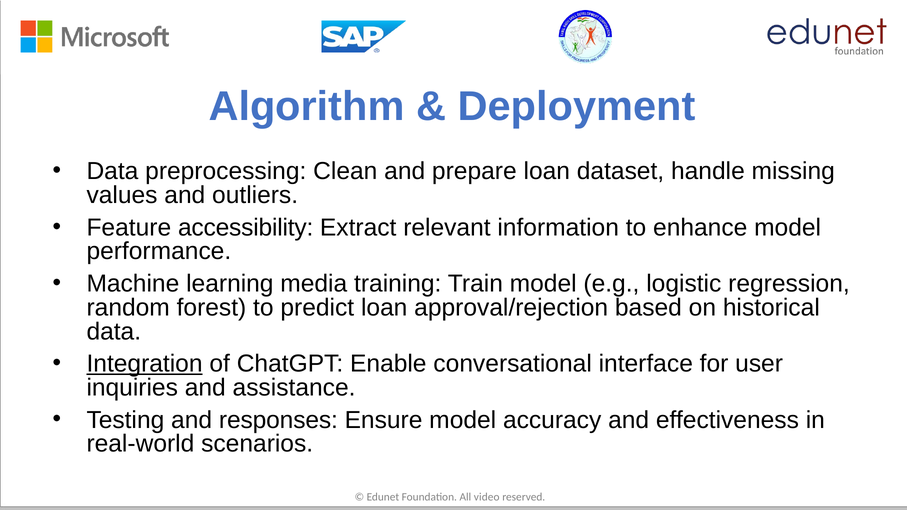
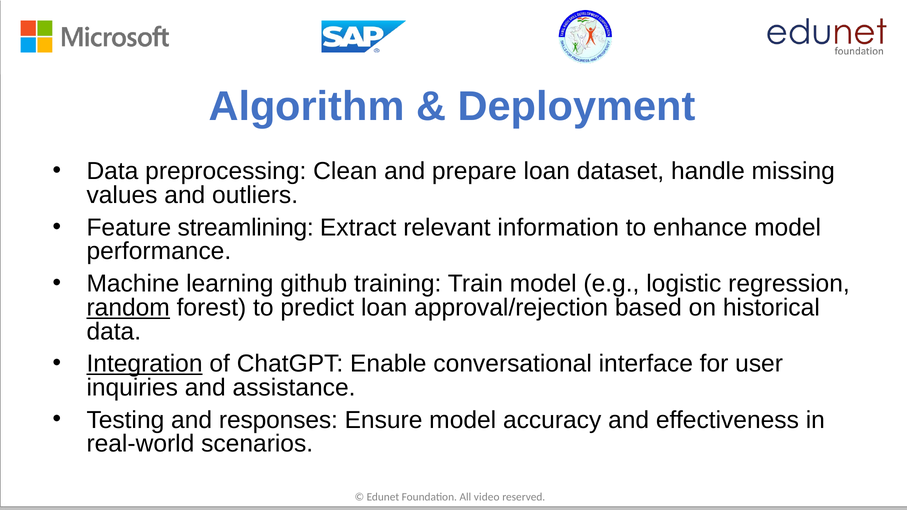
accessibility: accessibility -> streamlining (246, 228)
media: media -> github (314, 284)
random underline: none -> present (128, 308)
